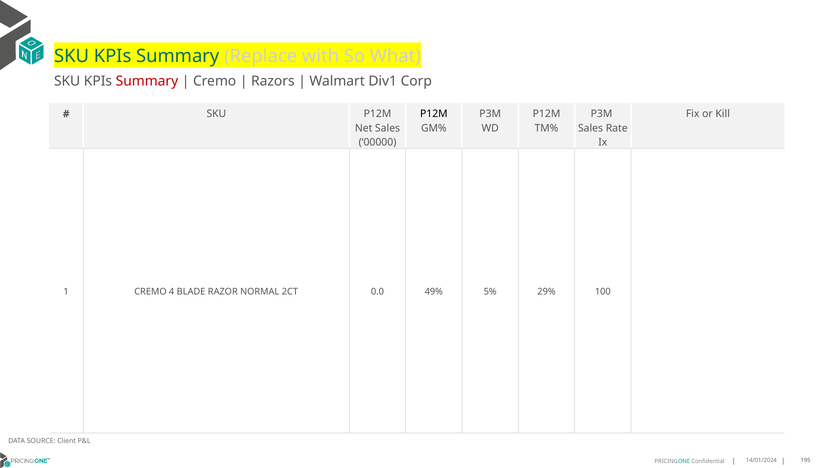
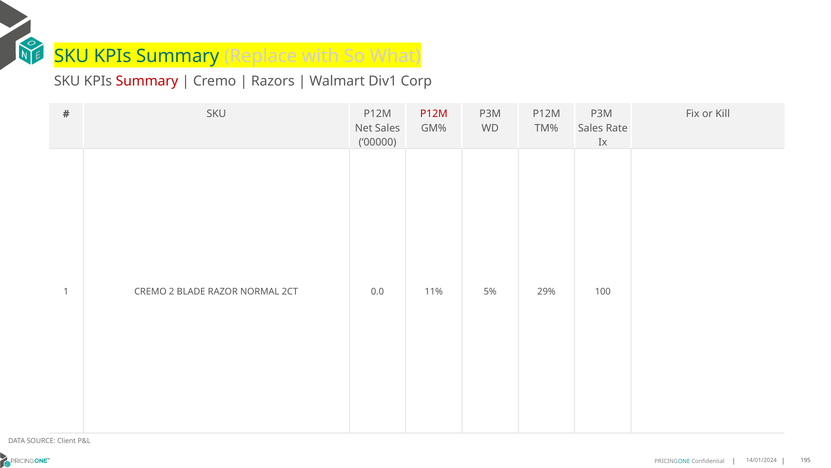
P12M colour: black -> red (434, 114)
4: 4 -> 2 (172, 291)
49%: 49% -> 11% (434, 291)
